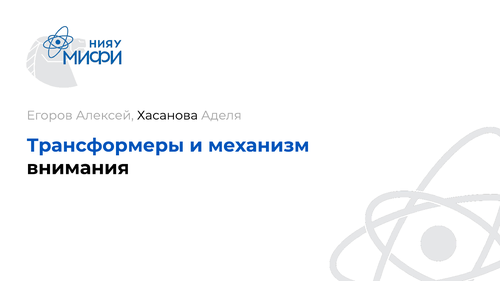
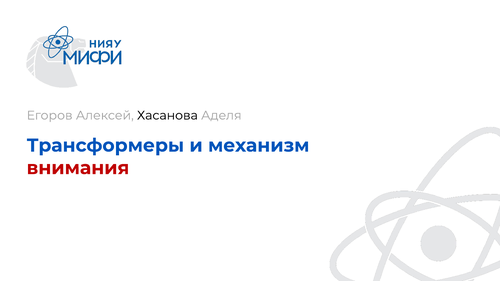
внимания colour: black -> red (78, 168)
